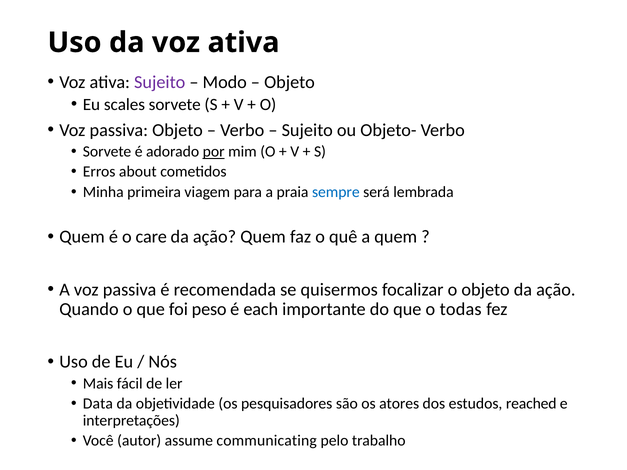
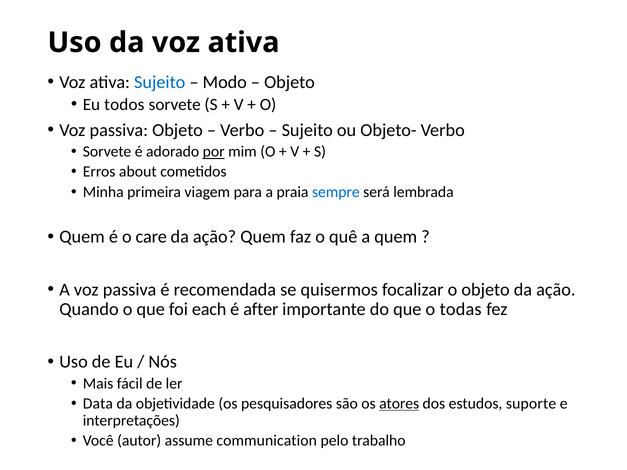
Sujeito colour: purple -> blue (160, 82)
scales: scales -> todos (124, 104)
peso: peso -> each (209, 309)
each: each -> after (261, 309)
atores underline: none -> present (399, 404)
reached: reached -> suporte (531, 404)
communicating: communicating -> communication (267, 441)
